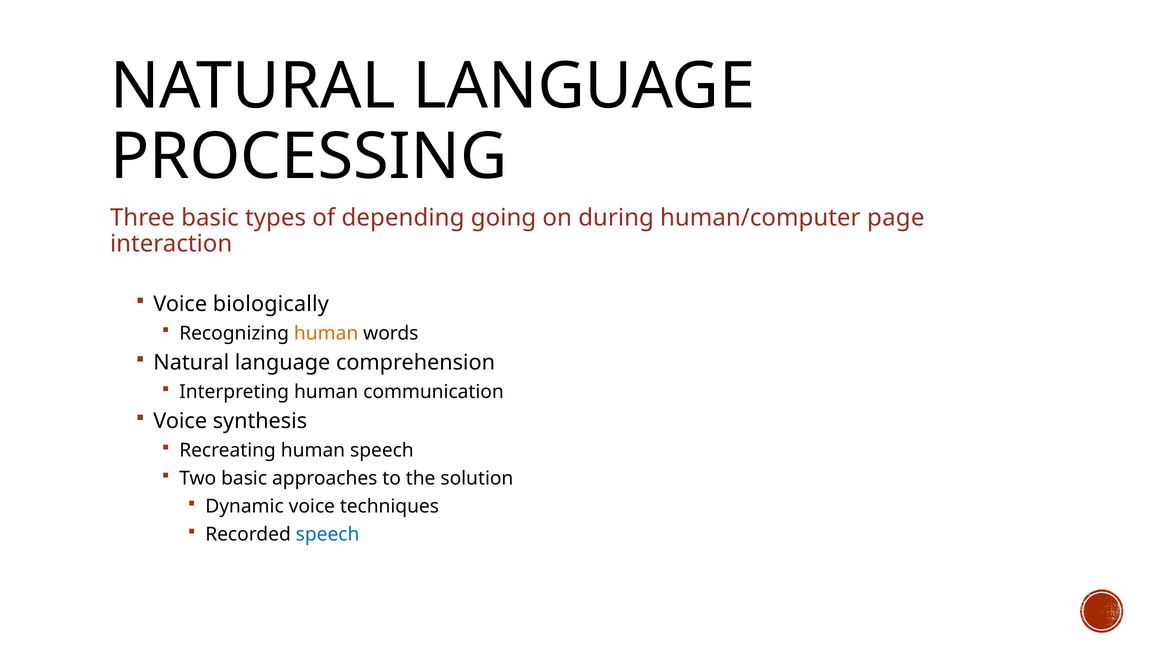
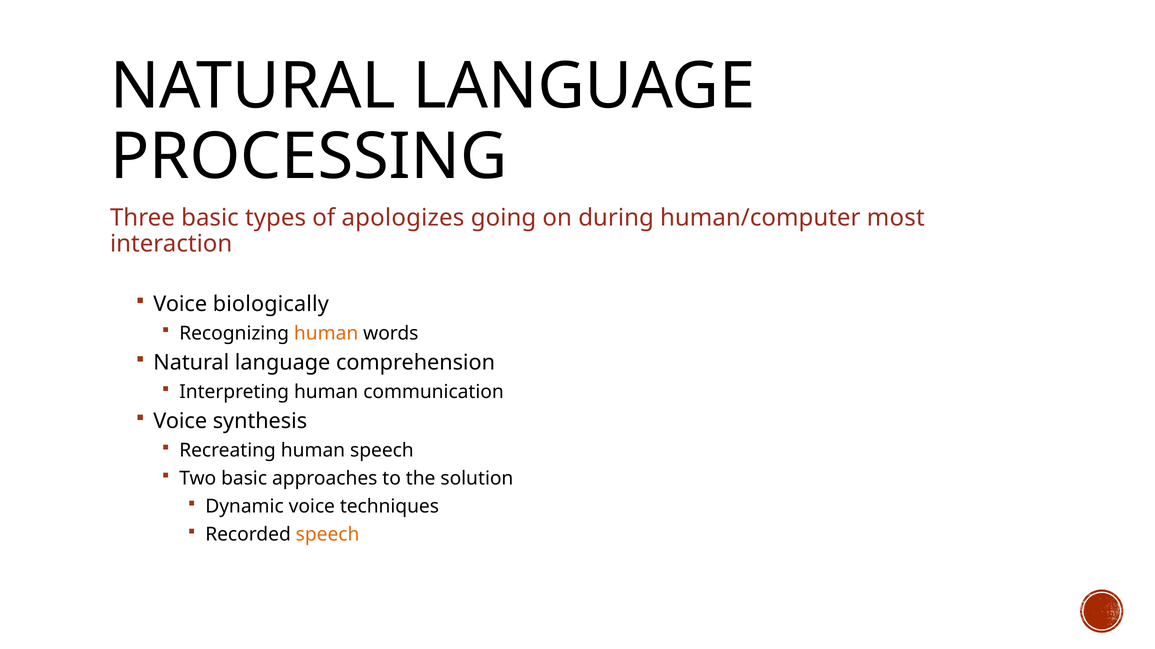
depending: depending -> apologizes (403, 218)
page: page -> most (896, 218)
speech colour: blue -> orange (328, 535)
